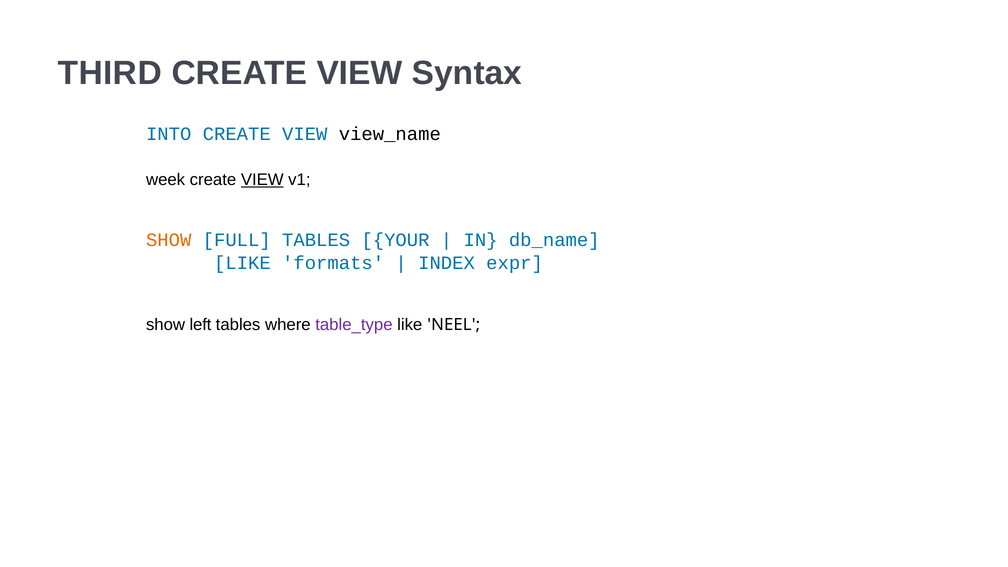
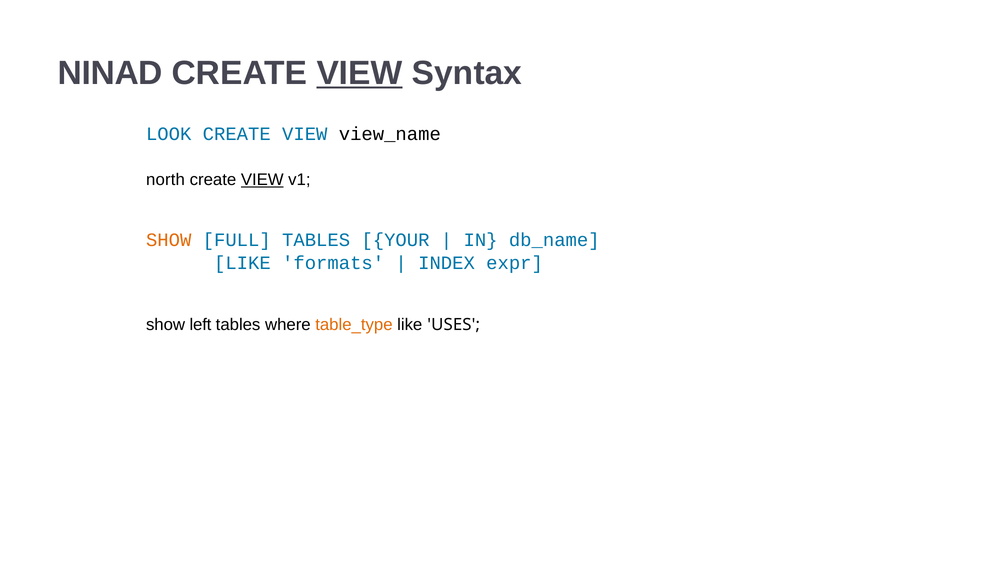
THIRD: THIRD -> NINAD (110, 73)
VIEW underline: none -> present (359, 73)
INTO: INTO -> LOOK (169, 134)
week: week -> north (165, 180)
table_type colour: purple -> orange (354, 325)
NEEL: NEEL -> USES (454, 325)
